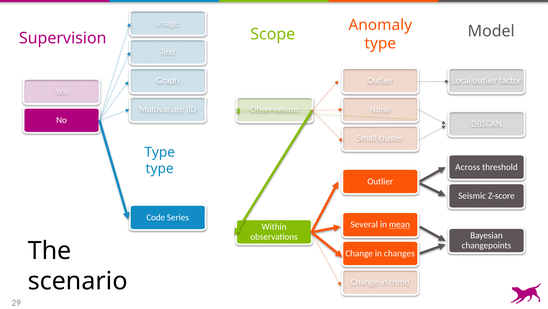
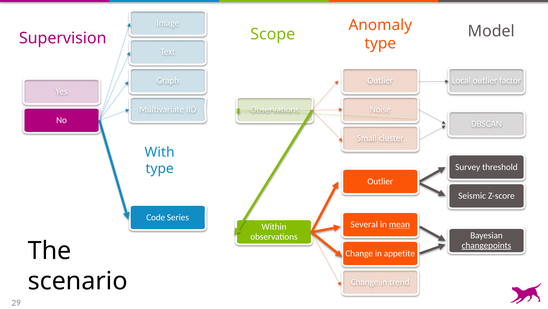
Type: Type -> With (160, 152)
Across: Across -> Survey (468, 167)
changepoints underline: none -> present (486, 245)
changes: changes -> appetite (399, 253)
